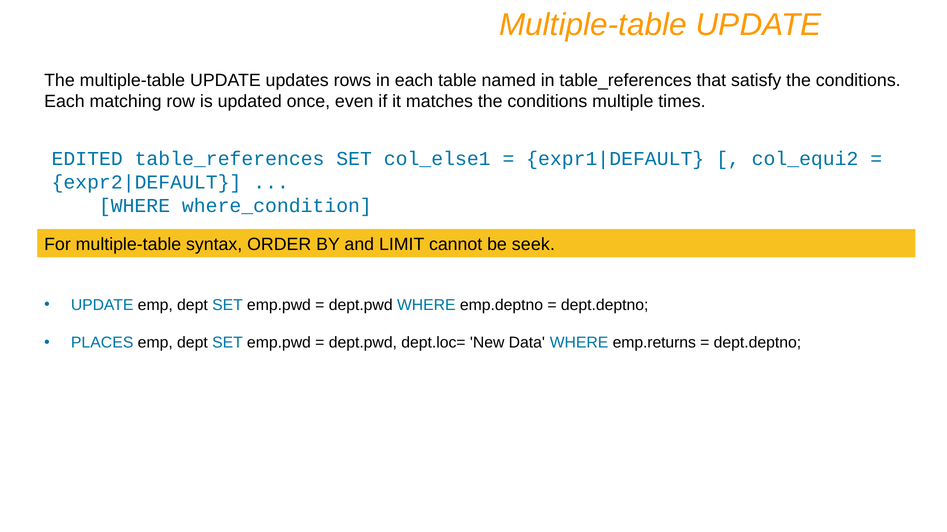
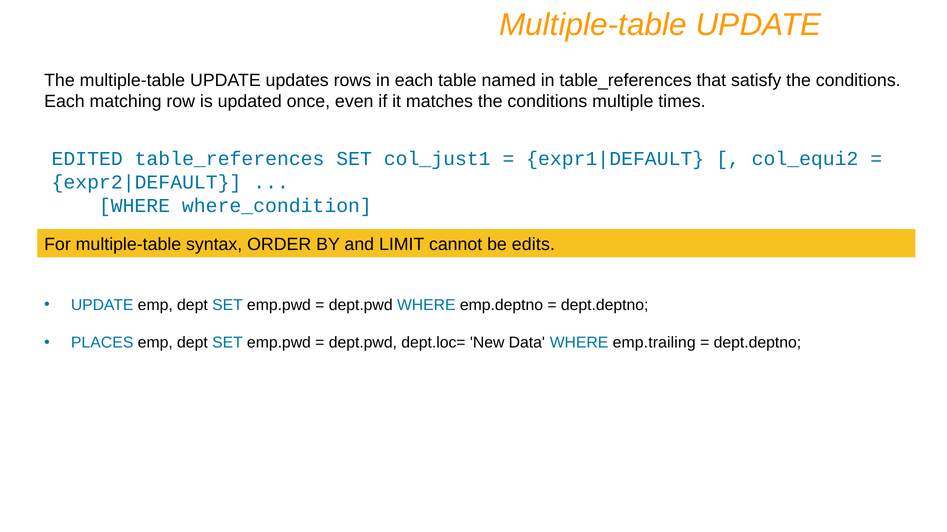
col_else1: col_else1 -> col_just1 (437, 159)
seek: seek -> edits (533, 245)
emp.returns: emp.returns -> emp.trailing (654, 343)
